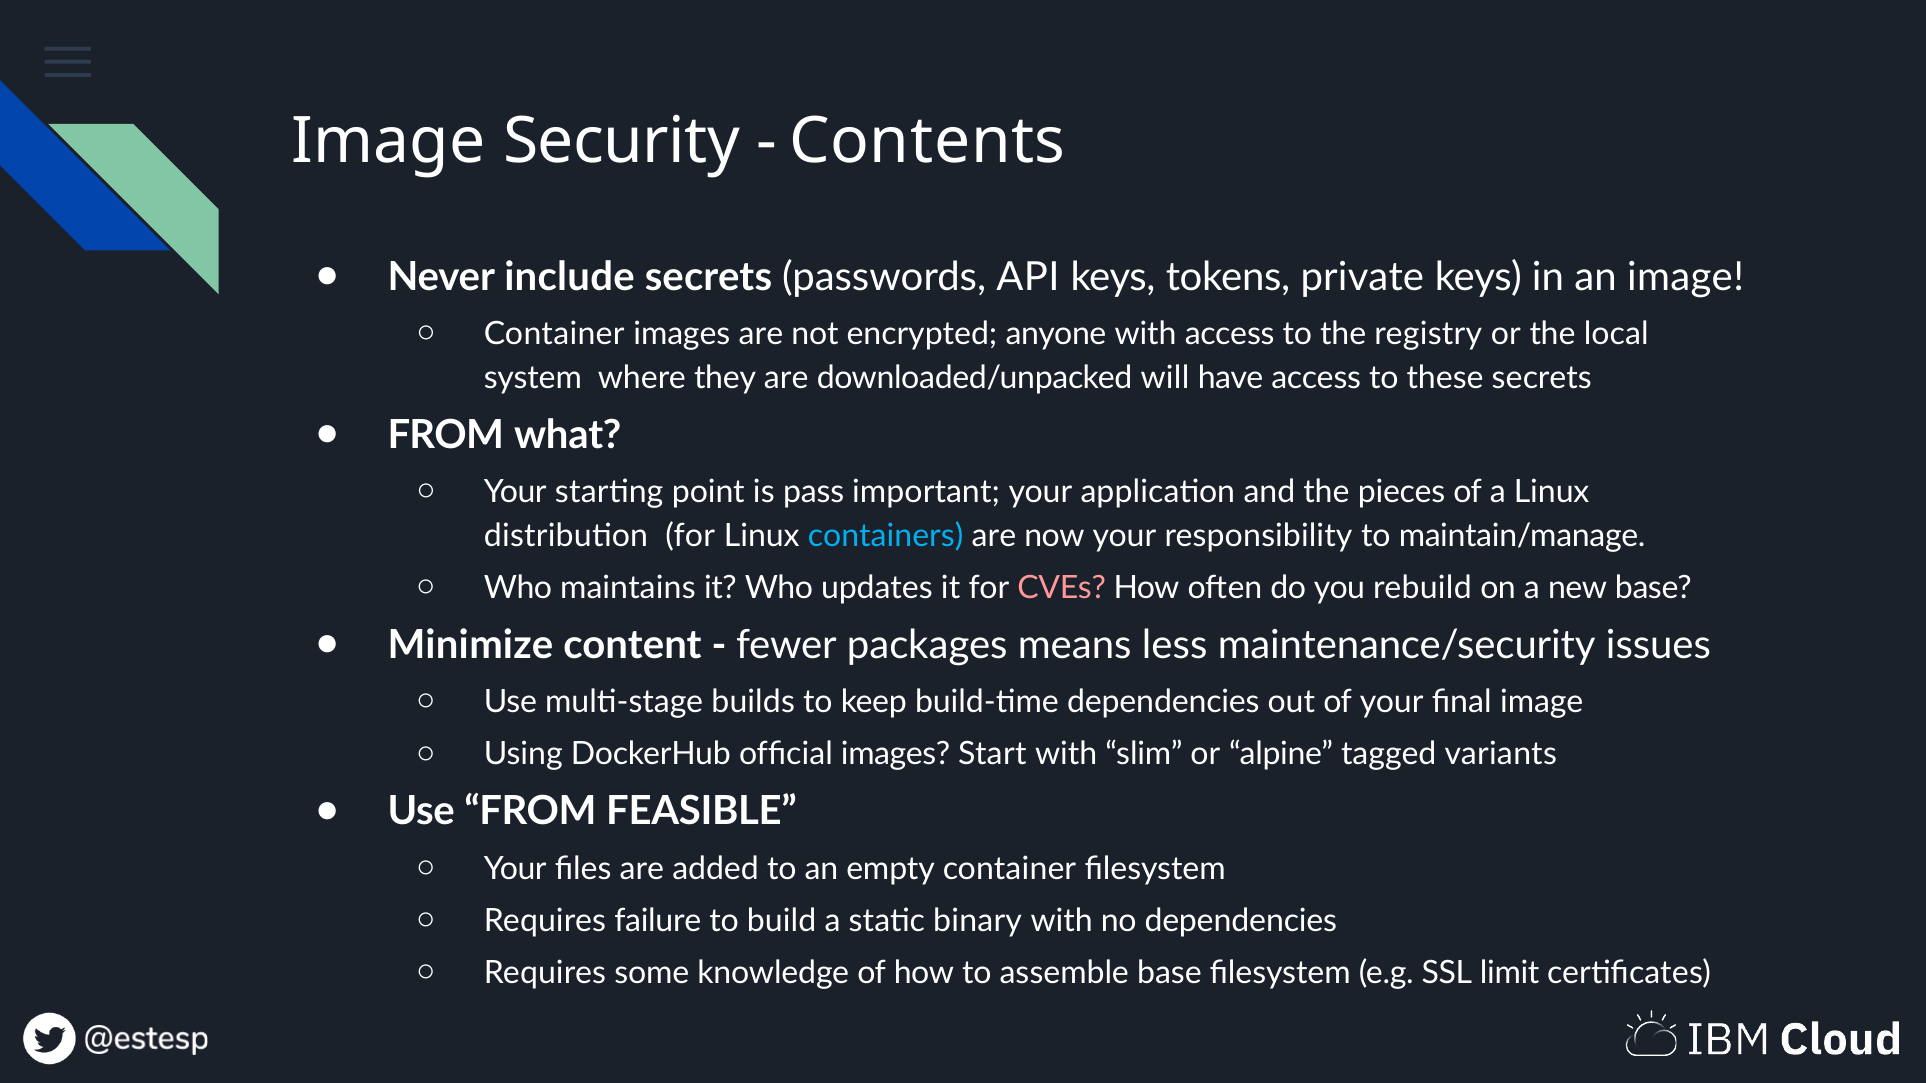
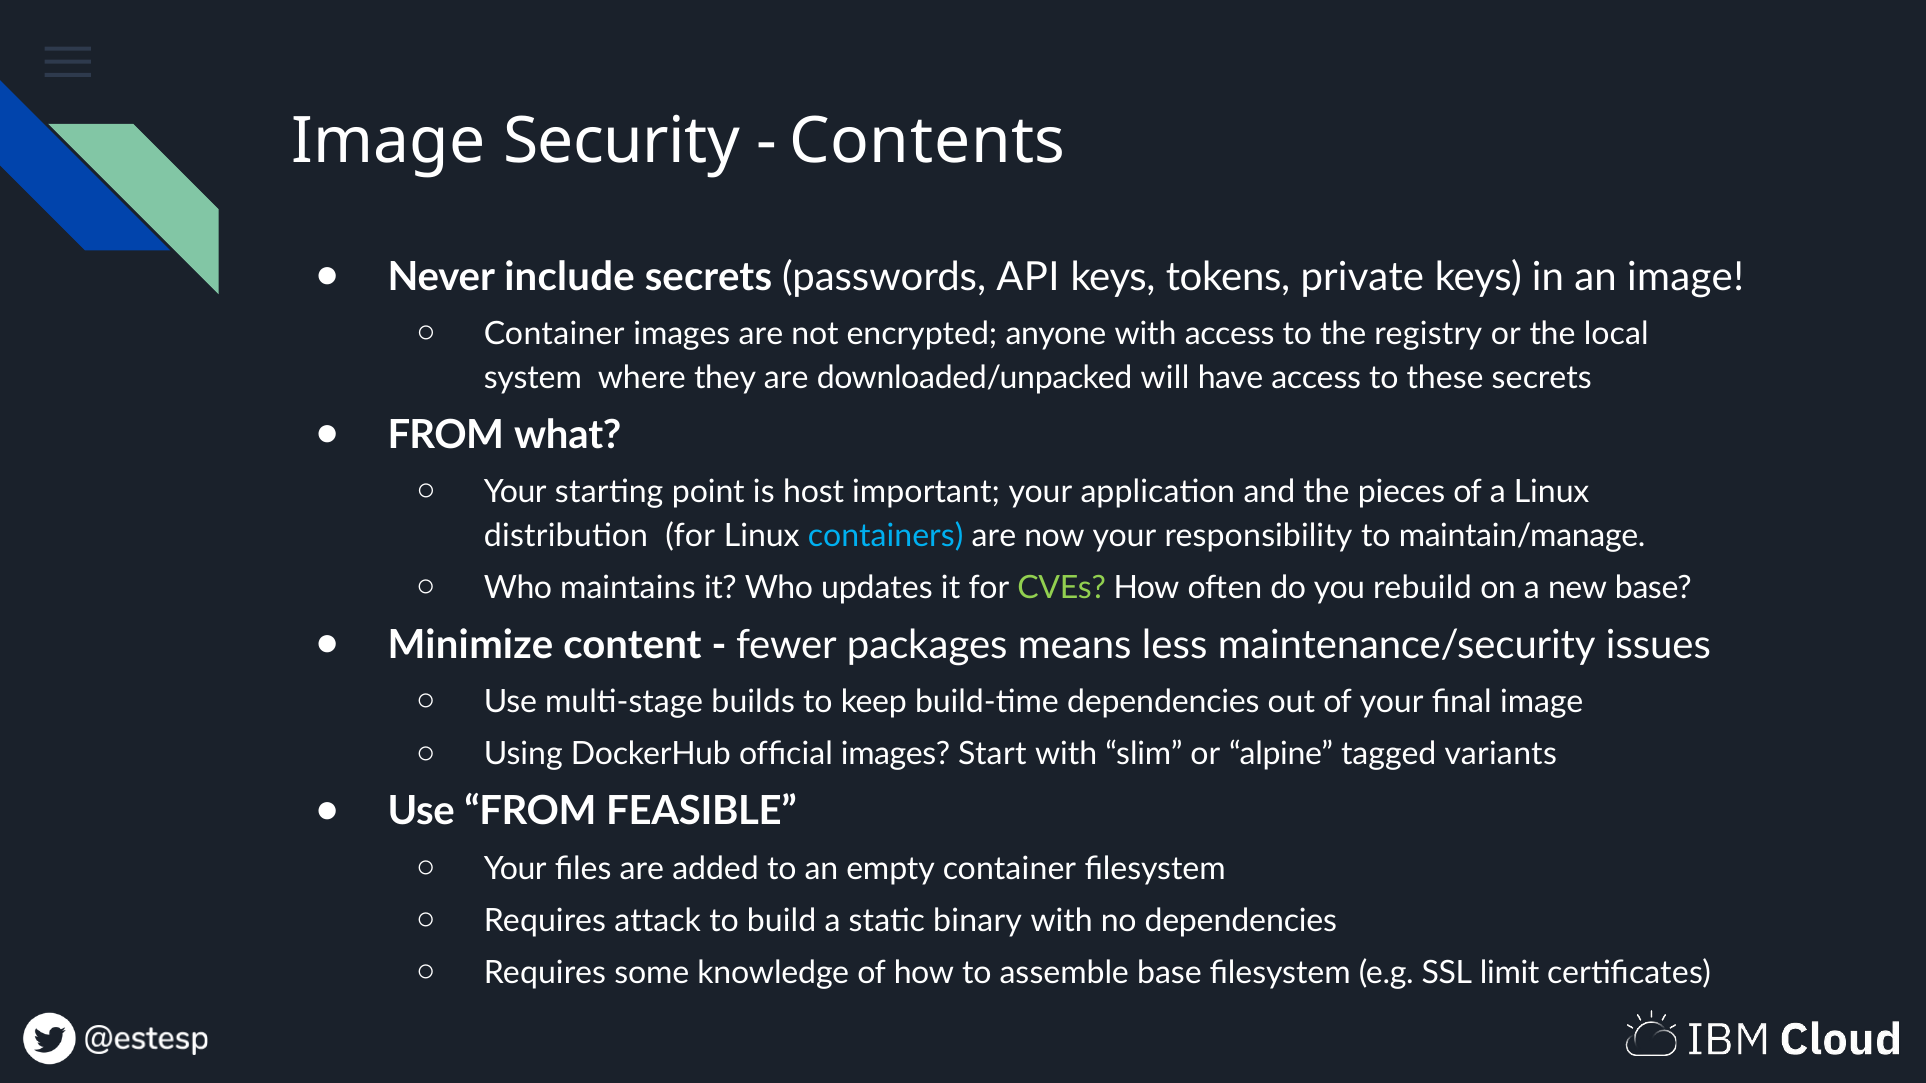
pass: pass -> host (814, 492)
CVEs colour: pink -> light green (1062, 588)
failure: failure -> attack (658, 921)
